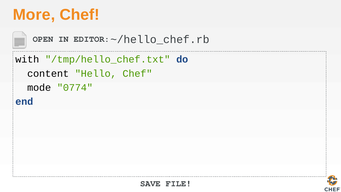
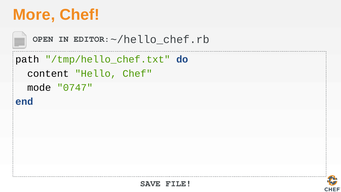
with: with -> path (27, 59)
0774: 0774 -> 0747 (75, 87)
